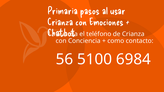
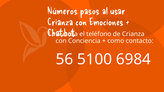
Primaria: Primaria -> Números (63, 11)
